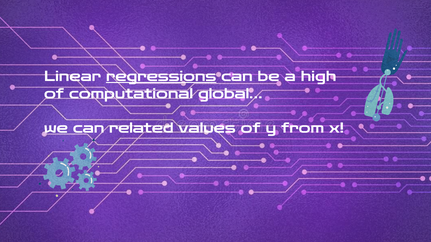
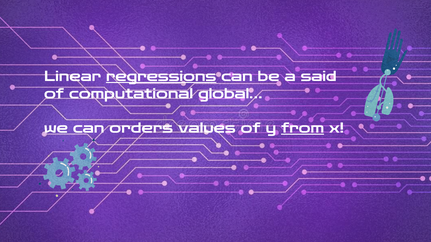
high: high -> said (319, 77)
related: related -> orders (141, 128)
from underline: none -> present (303, 128)
